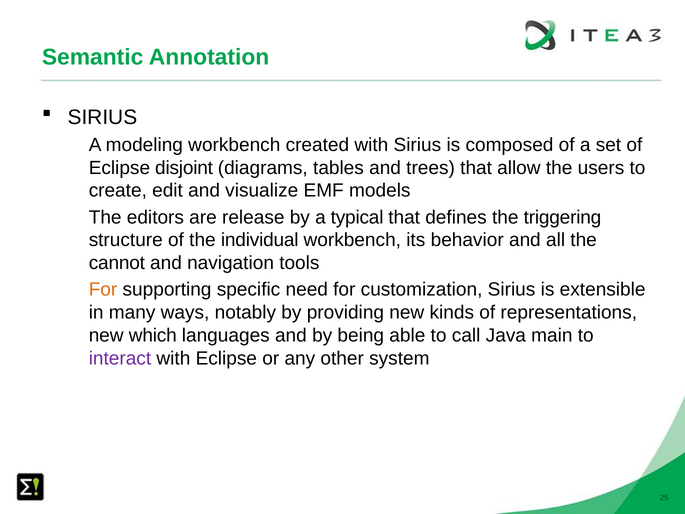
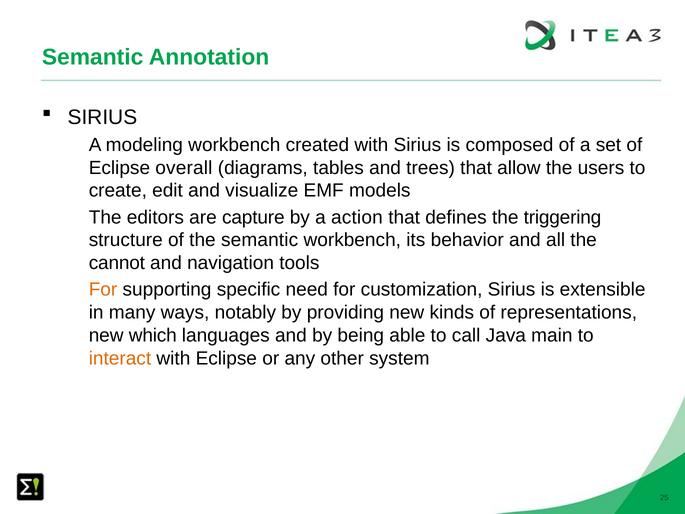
disjoint: disjoint -> overall (184, 168)
release: release -> capture (253, 217)
typical: typical -> action (357, 217)
the individual: individual -> semantic (260, 240)
interact colour: purple -> orange (120, 358)
